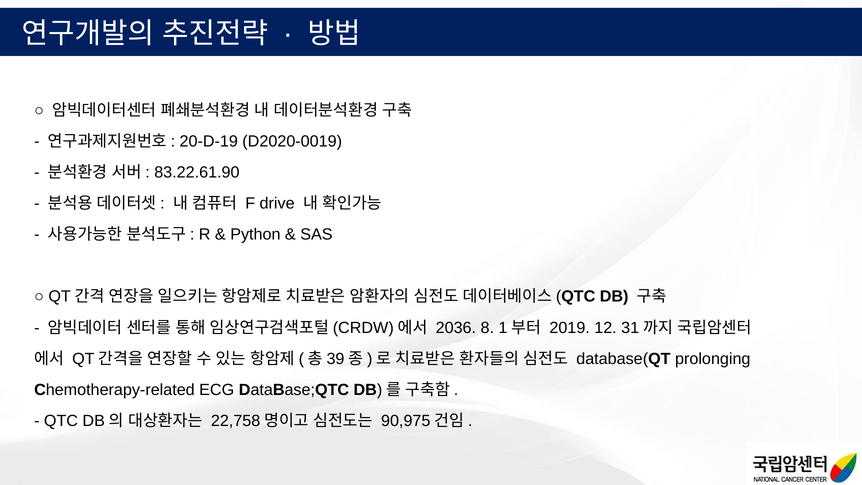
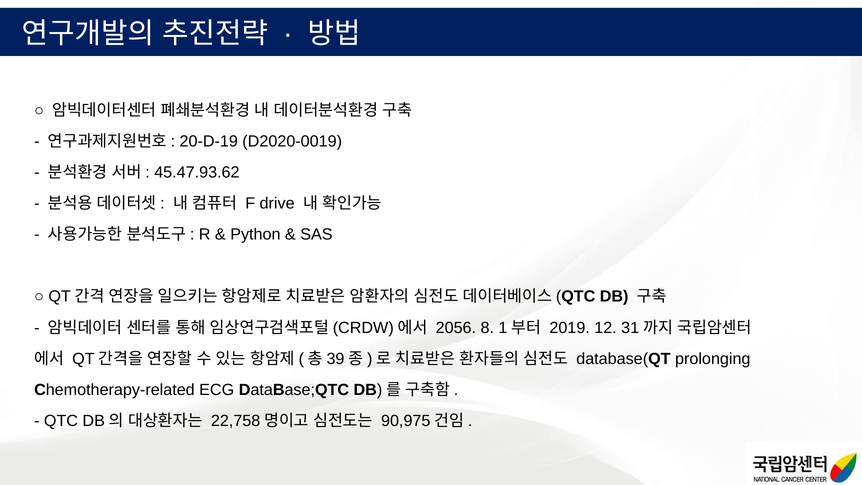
83.22.61.90: 83.22.61.90 -> 45.47.93.62 (197, 172)
2036: 2036 -> 2056 (456, 328)
